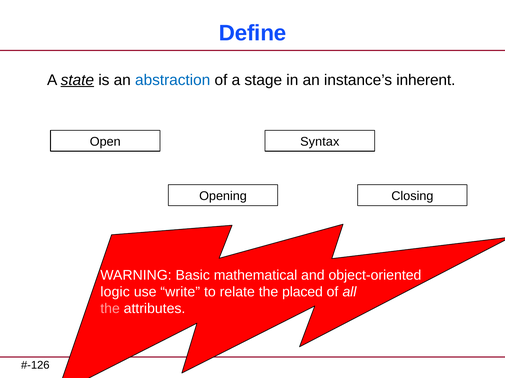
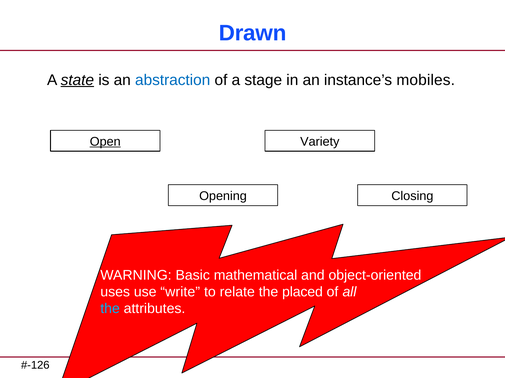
Define: Define -> Drawn (253, 33)
inherent: inherent -> mobiles (426, 80)
Open underline: none -> present (105, 142)
Syntax: Syntax -> Variety (320, 142)
logic: logic -> uses (115, 292)
the colour: pink -> light blue (110, 309)
